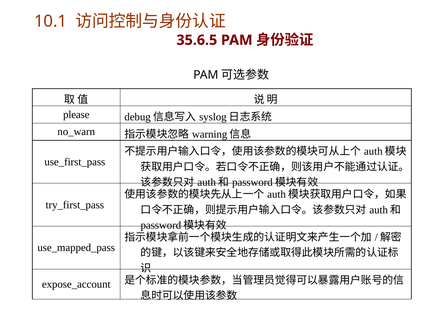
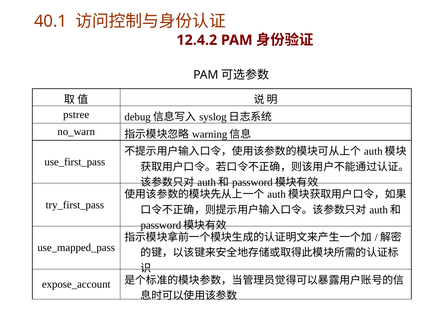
10.1: 10.1 -> 40.1 (51, 21)
35.6.5: 35.6.5 -> 12.4.2 (197, 40)
please: please -> pstree (76, 115)
